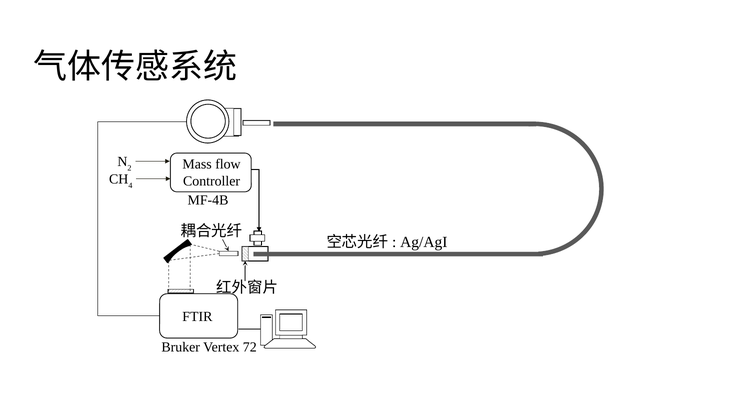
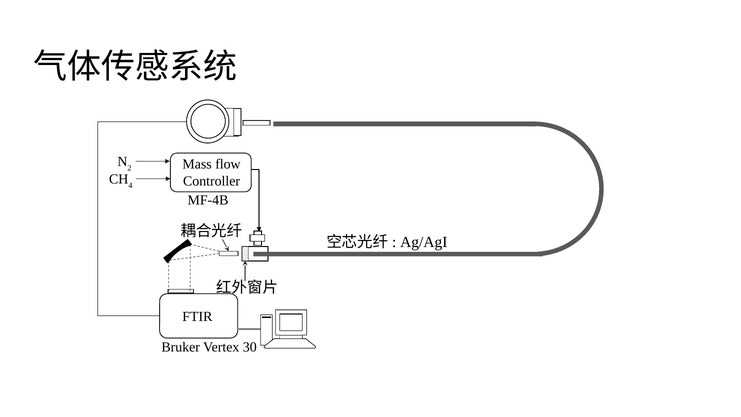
72: 72 -> 30 (250, 347)
